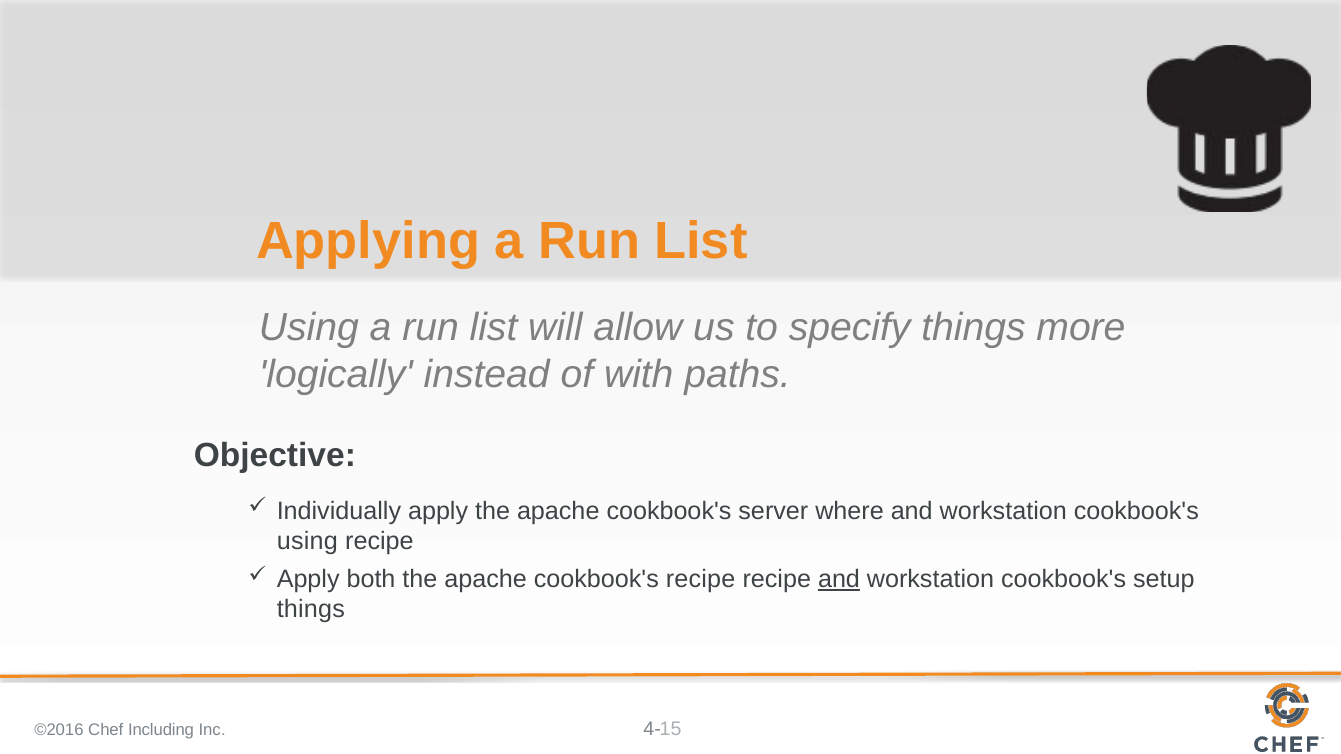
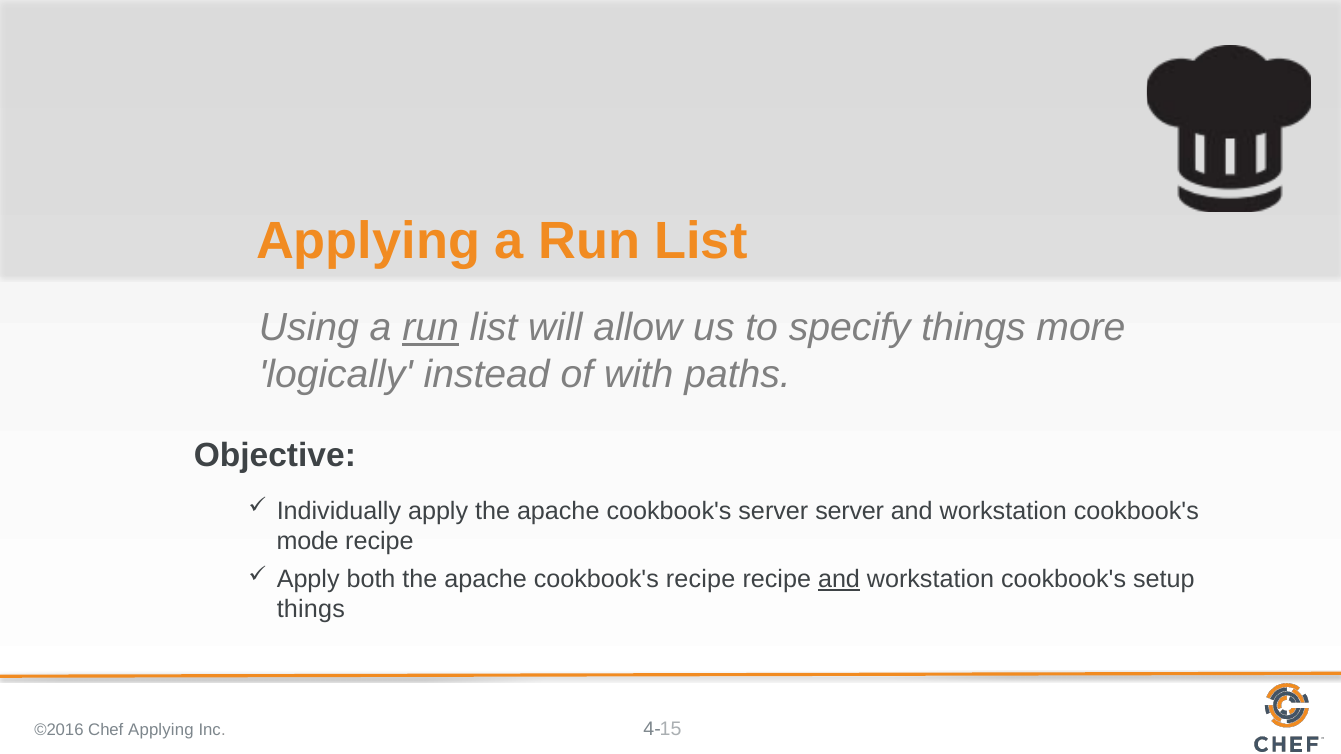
run underline: none -> present (431, 328)
server where: where -> server (850, 511)
using: using -> mode (308, 541)
Chef Including: Including -> Applying (161, 730)
